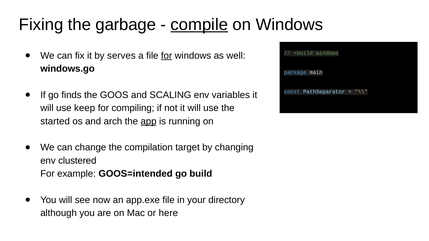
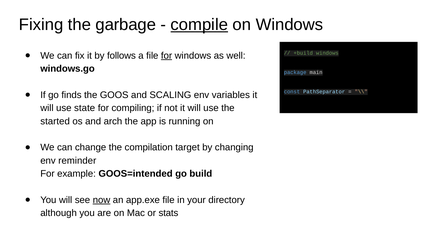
serves: serves -> follows (121, 56)
keep: keep -> state (85, 108)
app underline: present -> none (149, 121)
clustered: clustered -> reminder (77, 161)
now underline: none -> present (101, 200)
here: here -> stats (168, 213)
